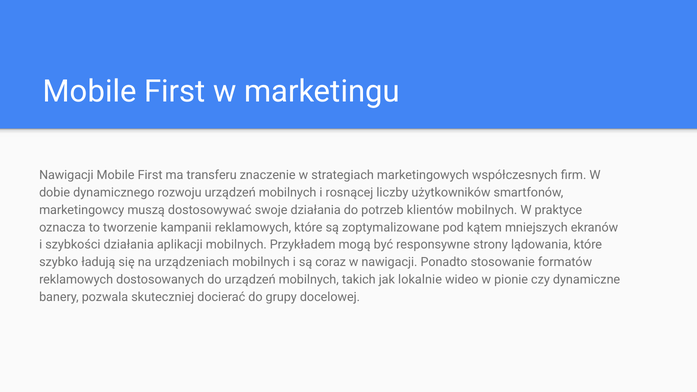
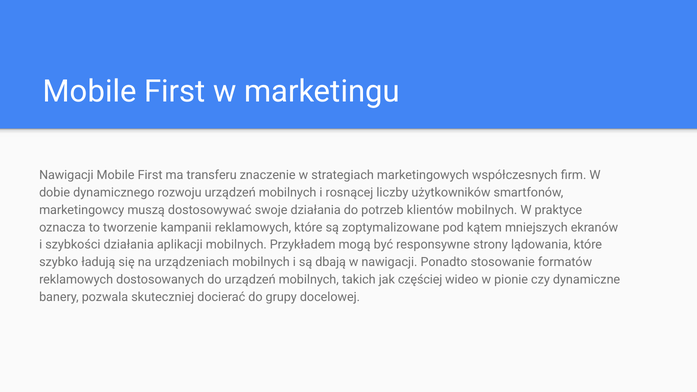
coraz: coraz -> dbają (331, 262)
lokalnie: lokalnie -> częściej (420, 280)
